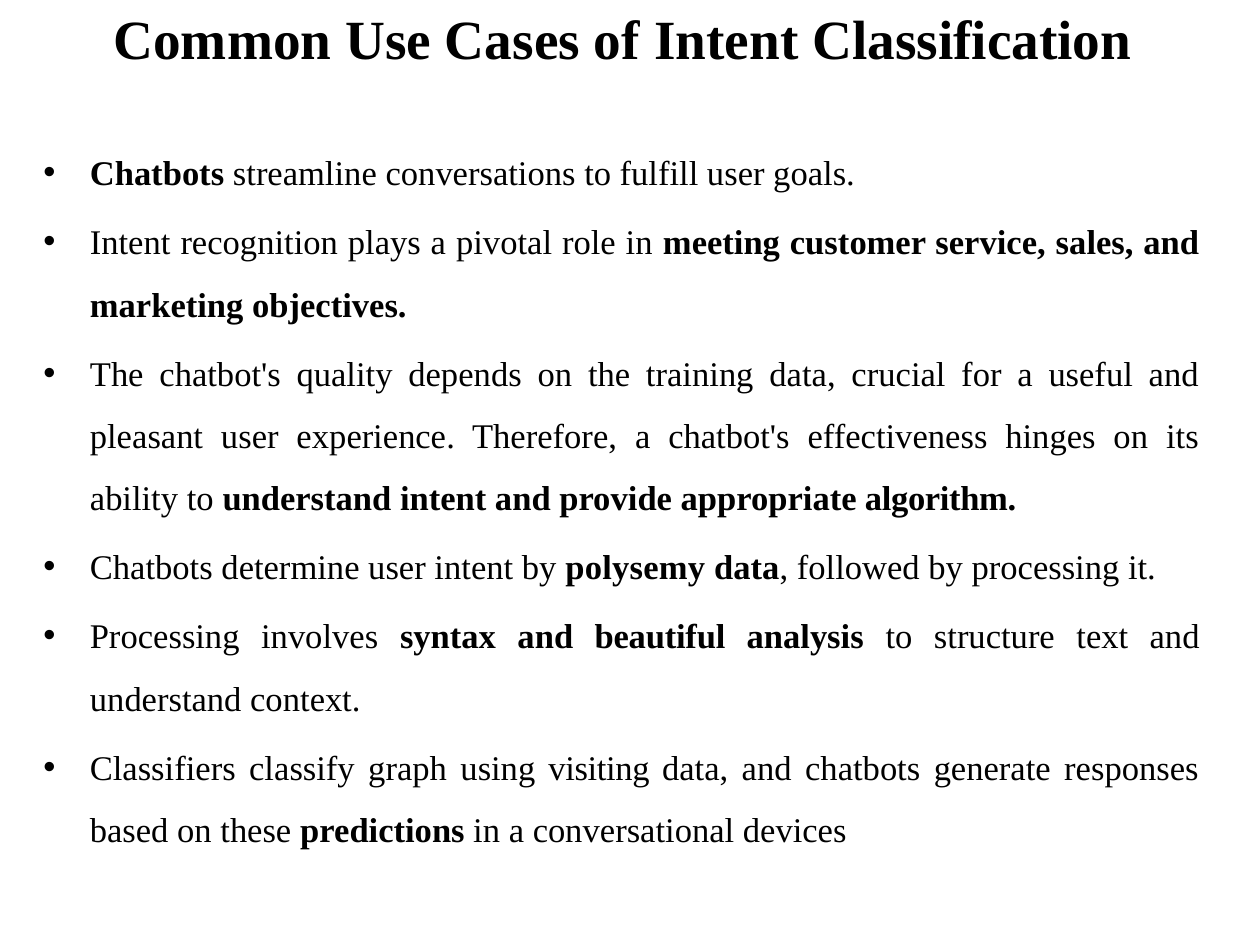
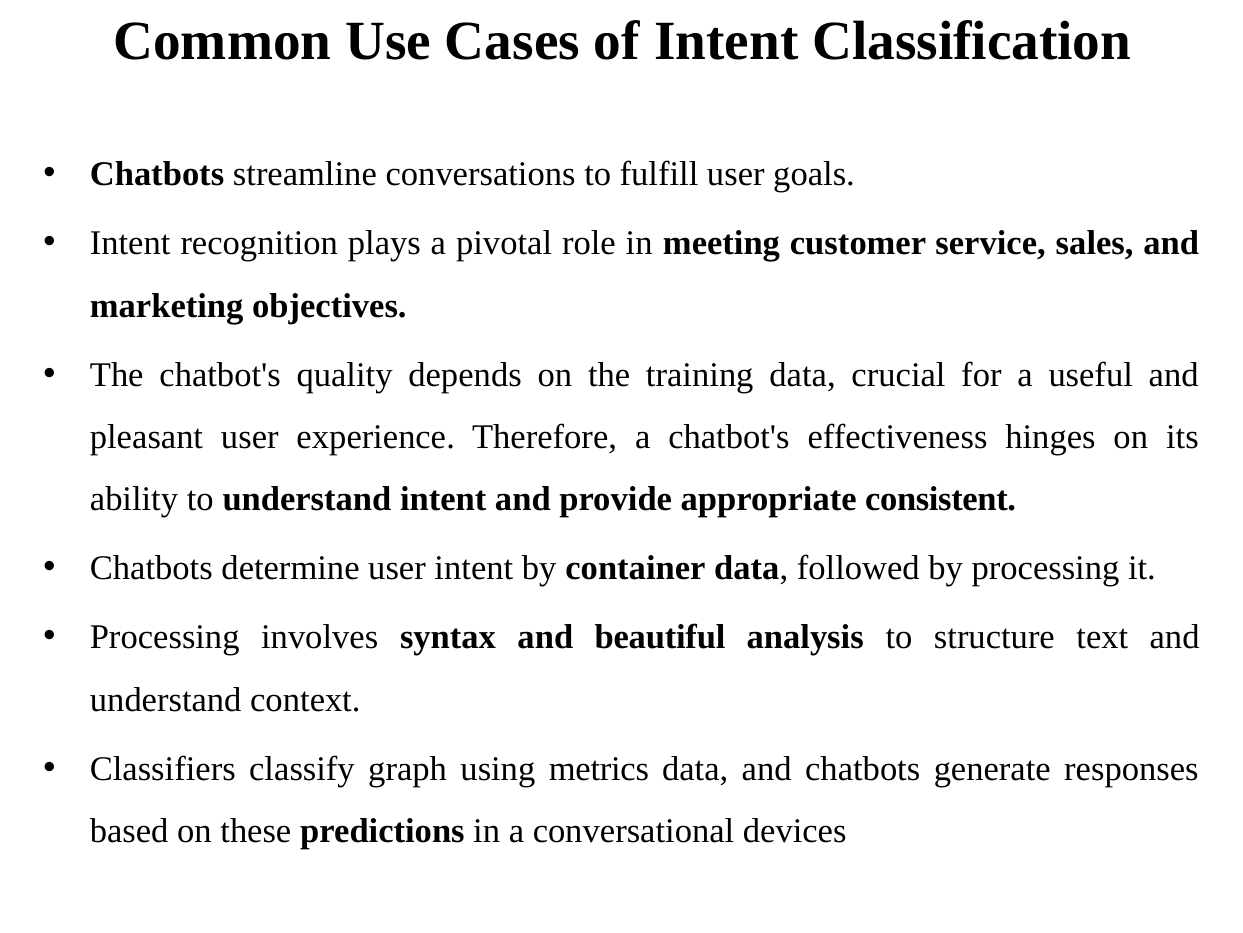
algorithm: algorithm -> consistent (941, 499)
polysemy: polysemy -> container (635, 568)
visiting: visiting -> metrics (599, 768)
